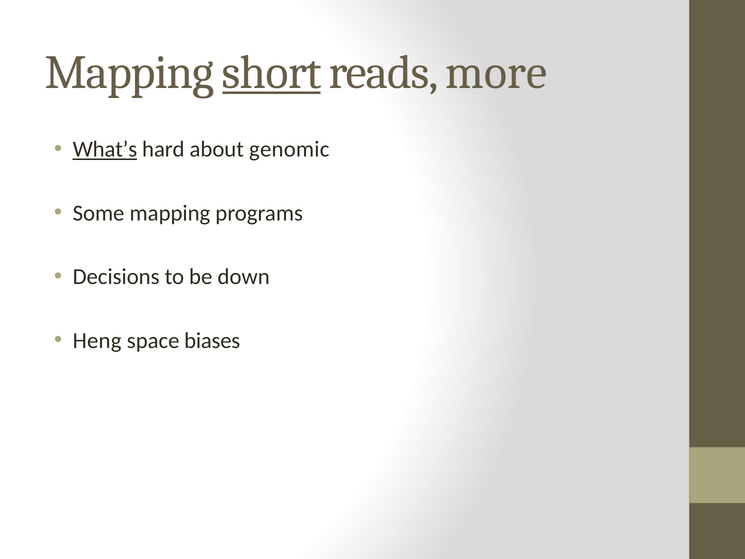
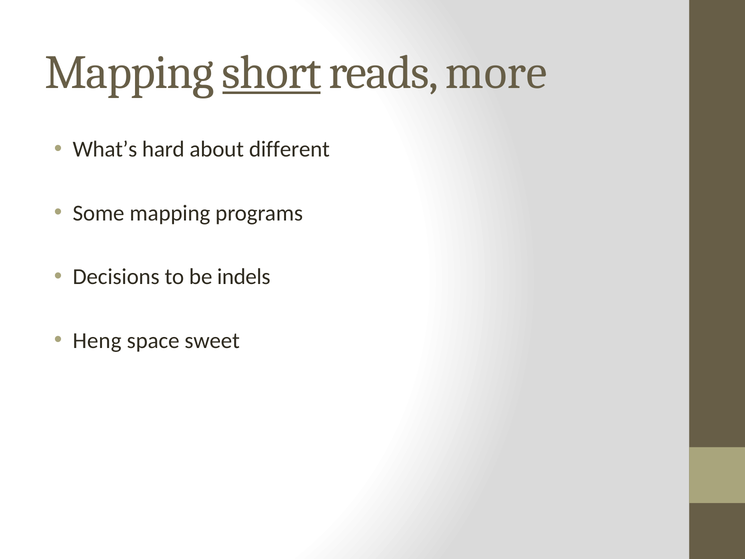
What’s underline: present -> none (105, 149)
genomic: genomic -> different (289, 149)
down: down -> indels (244, 277)
biases: biases -> sweet (212, 340)
